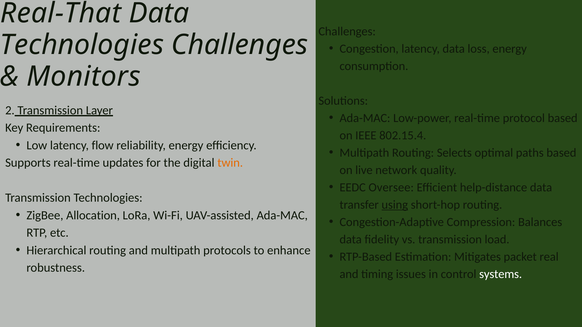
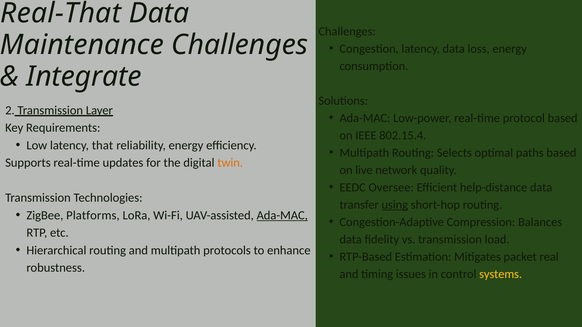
Technologies: Technologies -> Maintenance (82, 45)
Monitors: Monitors -> Integrate (84, 76)
flow: flow -> that (103, 145)
Allocation: Allocation -> Platforms (93, 216)
Ada-MAC underline: none -> present (282, 216)
systems colour: white -> yellow (501, 274)
